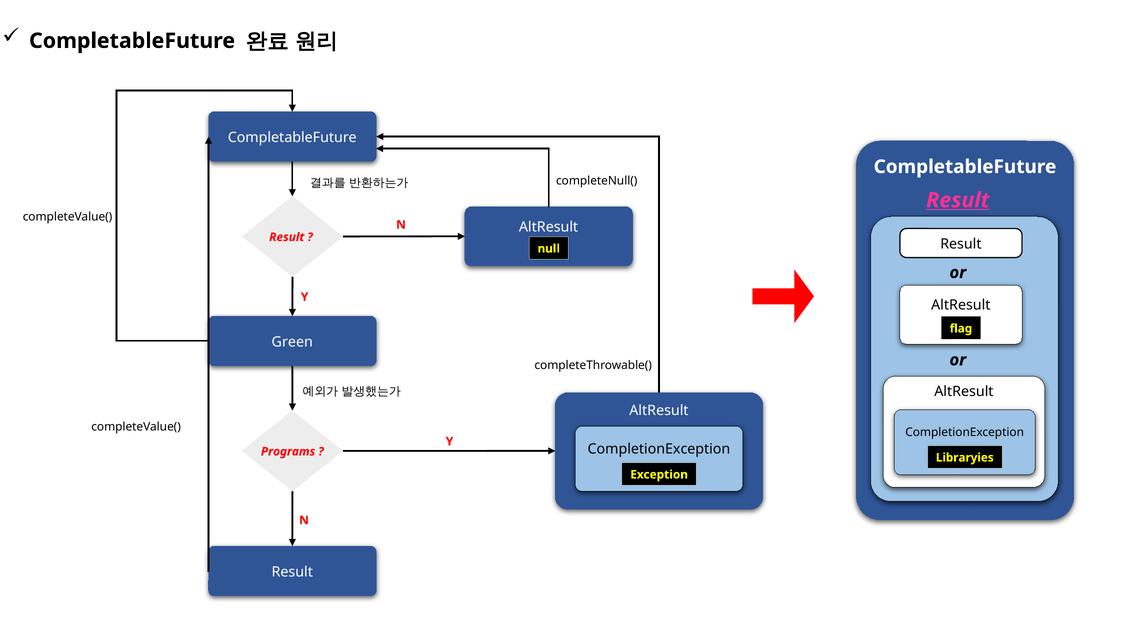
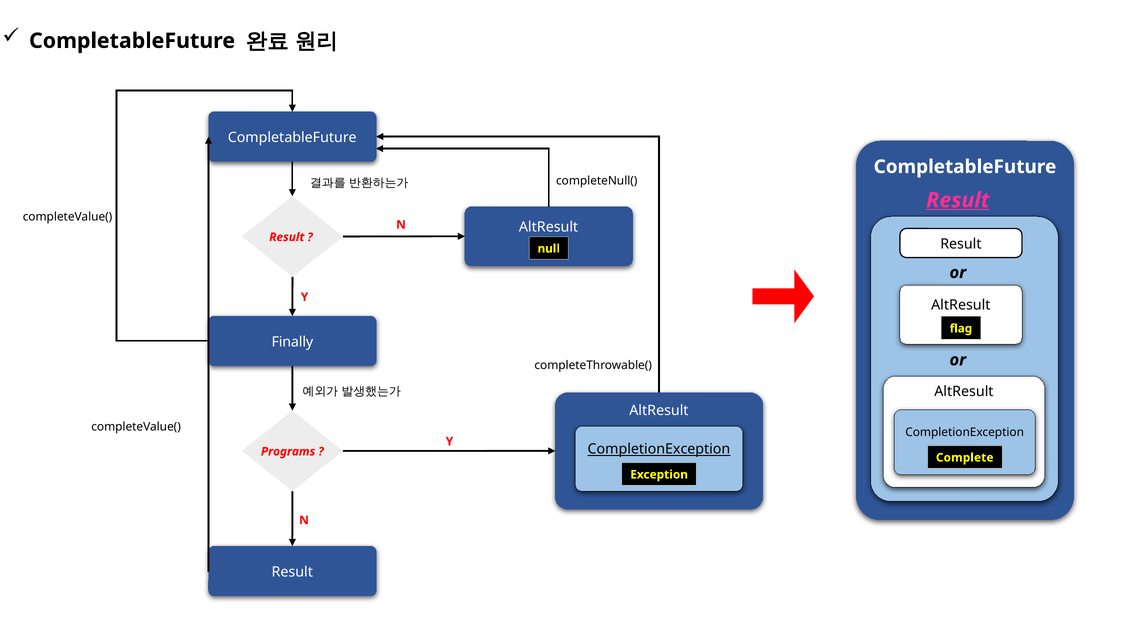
Green: Green -> Finally (292, 342)
CompletionException underline: none -> present (659, 450)
Libraryies: Libraryies -> Complete (965, 458)
